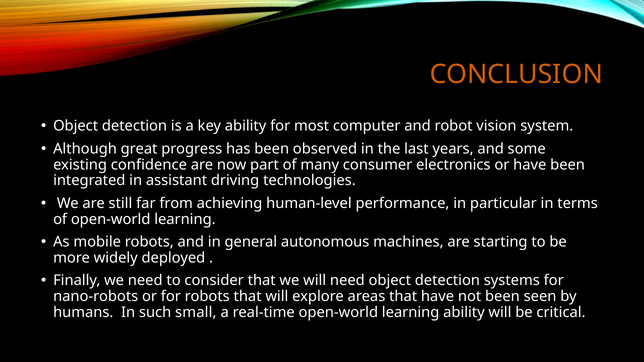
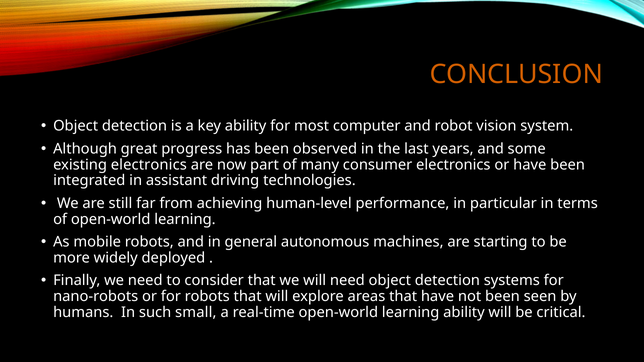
existing confidence: confidence -> electronics (149, 165)
